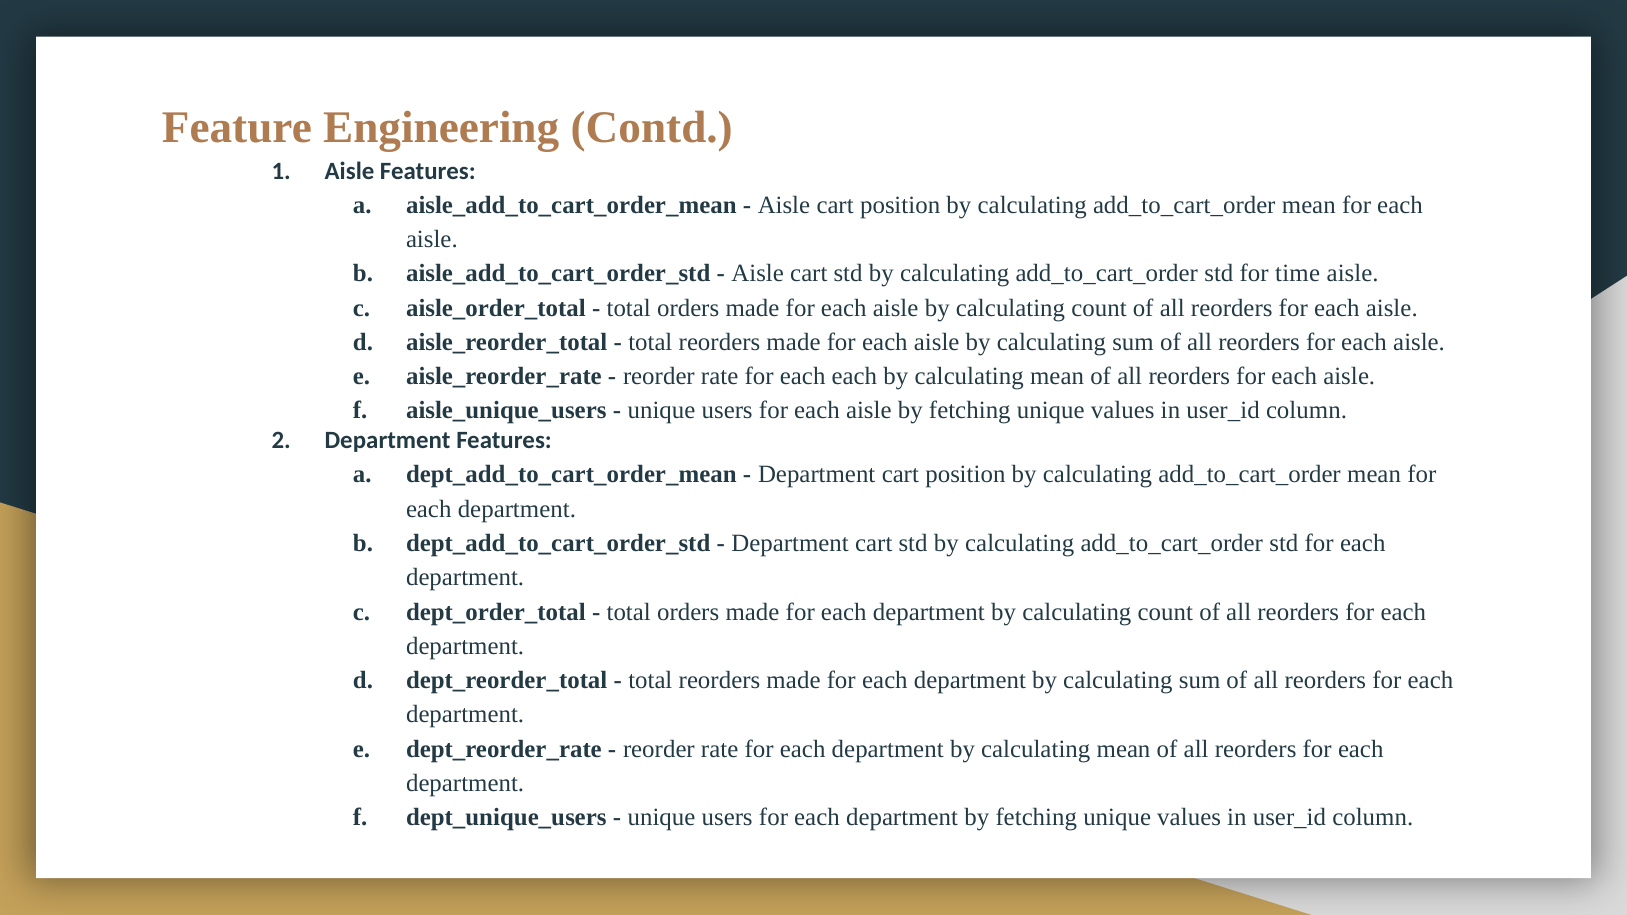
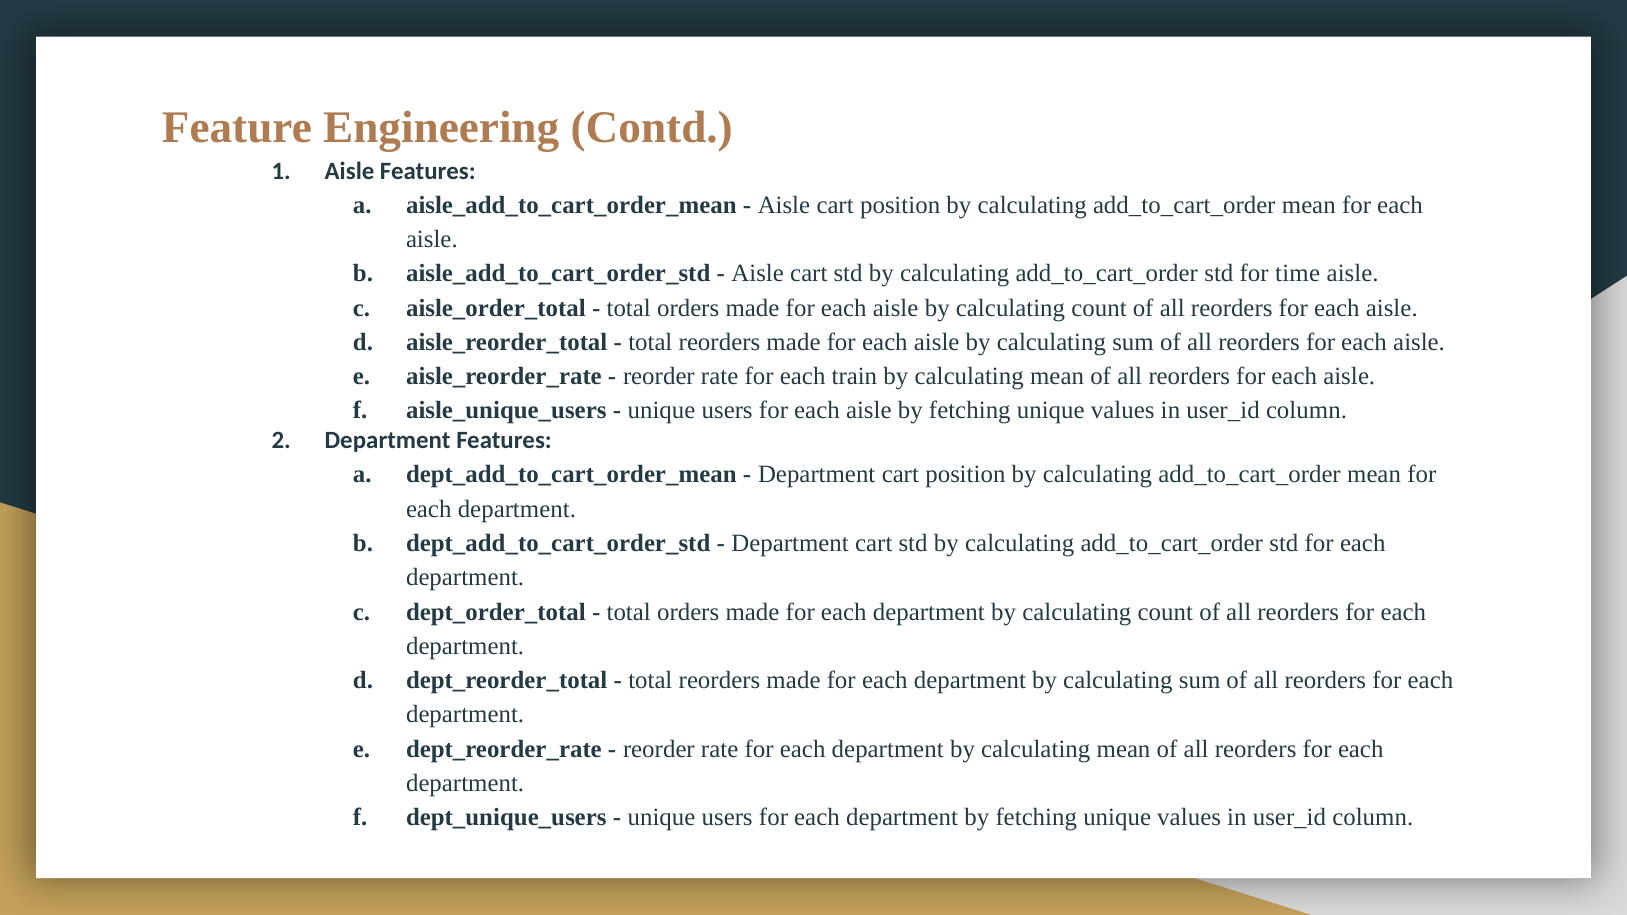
each each: each -> train (854, 377)
